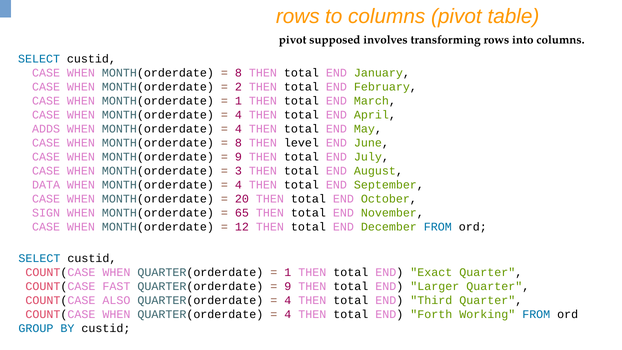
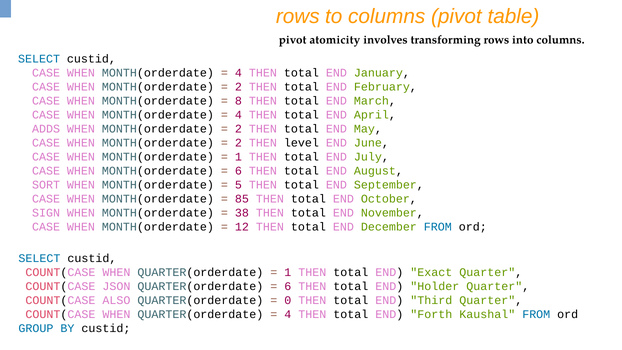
supposed: supposed -> atomicity (335, 40)
8: 8 -> 4 (238, 73)
1: 1 -> 8 (238, 101)
4: 4 -> 2 (238, 129)
8: 8 -> 2 (238, 143)
9: 9 -> 1 (238, 157)
3: 3 -> 6 (238, 171)
DATA: DATA -> SORT (46, 185)
4: 4 -> 5 (238, 185)
20: 20 -> 85 (242, 199)
65: 65 -> 38 (242, 213)
FAST: FAST -> JSON (116, 286)
9: 9 -> 6 (288, 286)
Larger: Larger -> Holder (435, 286)
4: 4 -> 0 (288, 300)
Working: Working -> Kaushal (487, 314)
